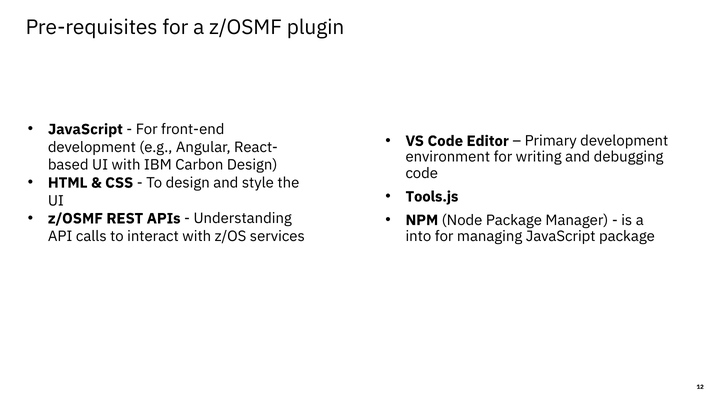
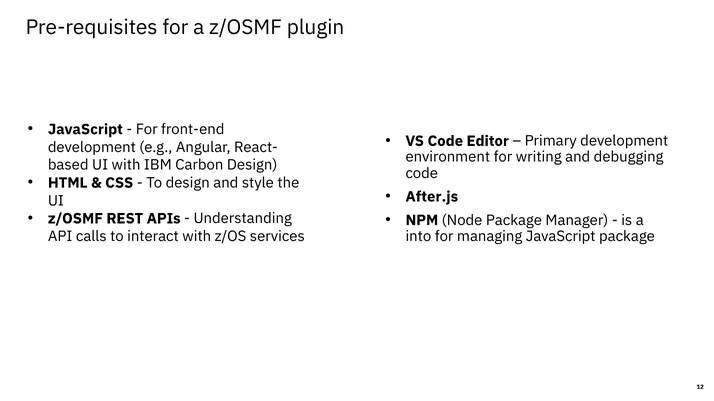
Tools.js: Tools.js -> After.js (432, 197)
